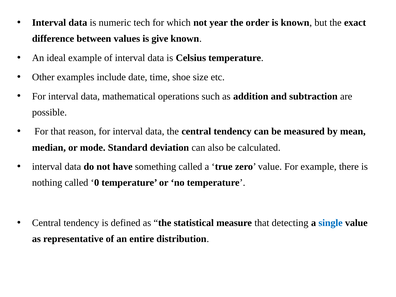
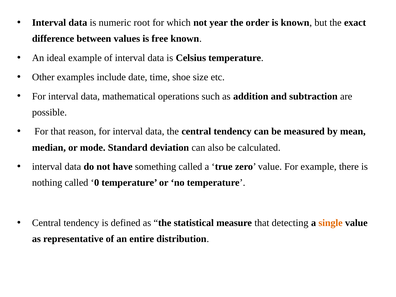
tech: tech -> root (142, 23)
give: give -> free (160, 39)
single colour: blue -> orange (331, 223)
